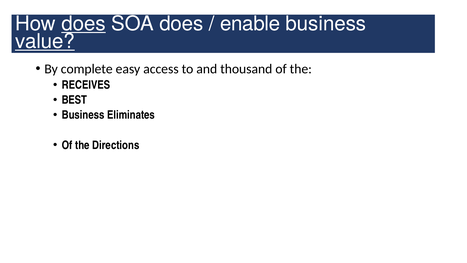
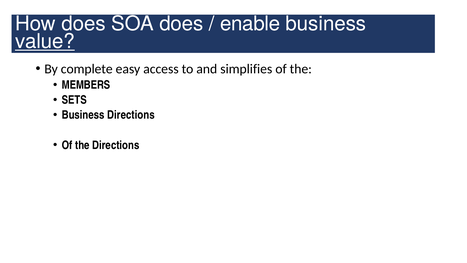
does underline: present -> none (83, 24)
thousand: thousand -> simplifies (246, 69)
RECEIVES: RECEIVES -> MEMBERS (86, 85)
BEST: BEST -> SETS (74, 100)
Business Eliminates: Eliminates -> Directions (131, 115)
